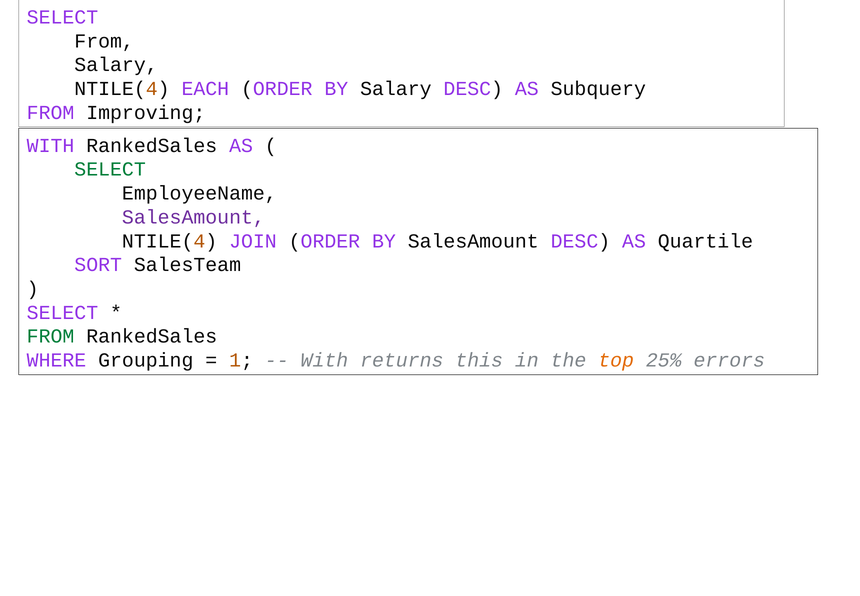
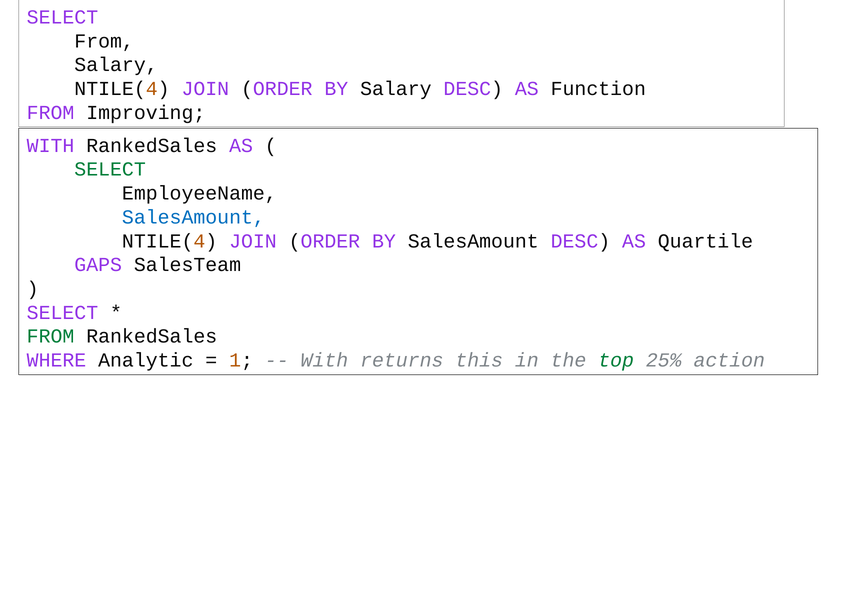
EACH: EACH -> JOIN (205, 89)
Subquery: Subquery -> Function (598, 89)
SalesAmount colour: purple -> blue (193, 217)
SORT: SORT -> GAPS (98, 265)
Grouping: Grouping -> Analytic (146, 360)
top colour: orange -> green (616, 360)
errors: errors -> action (729, 360)
